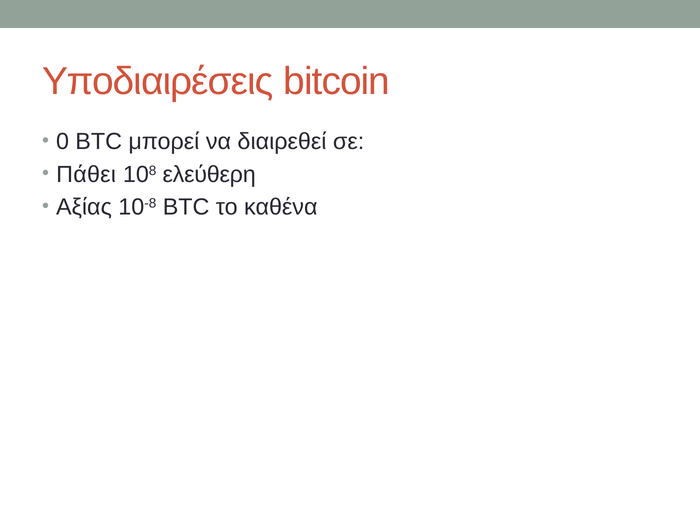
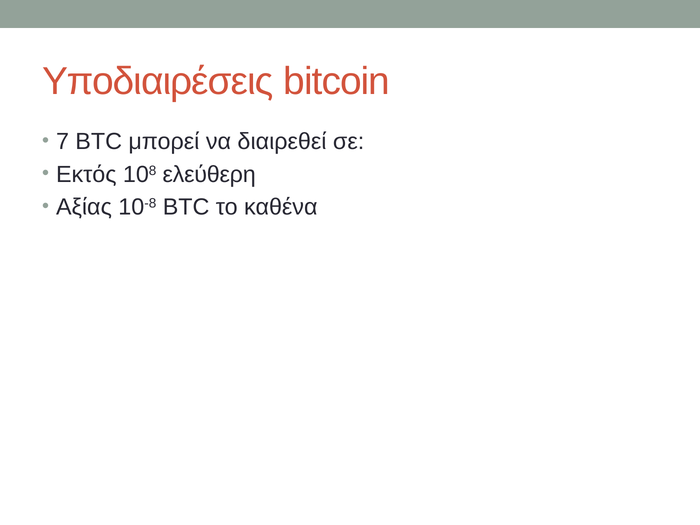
0: 0 -> 7 (62, 142)
Πάθει: Πάθει -> Εκτός (86, 174)
